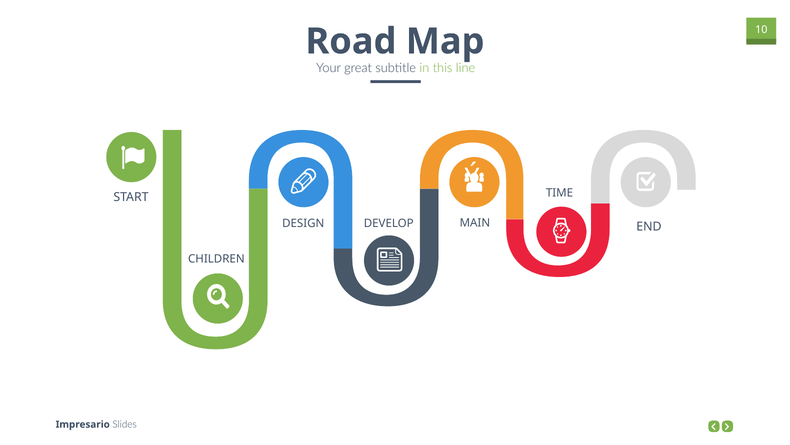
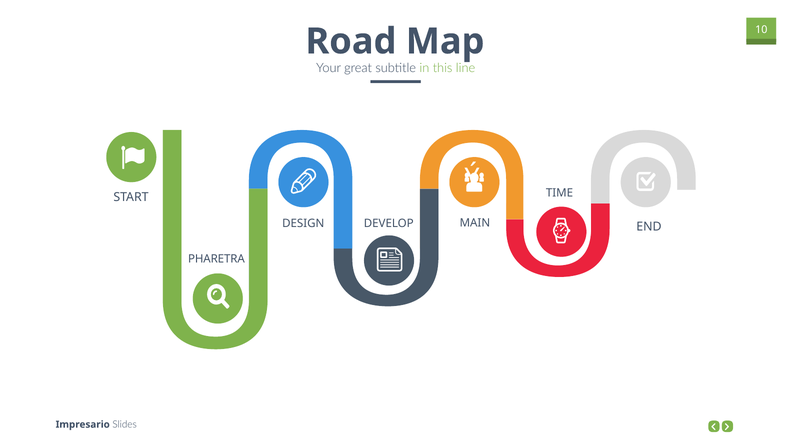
CHILDREN: CHILDREN -> PHARETRA (216, 258)
